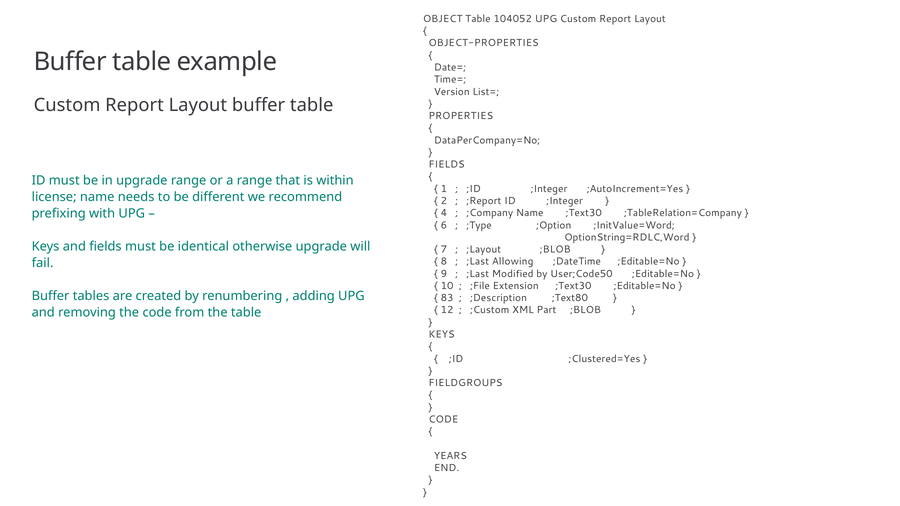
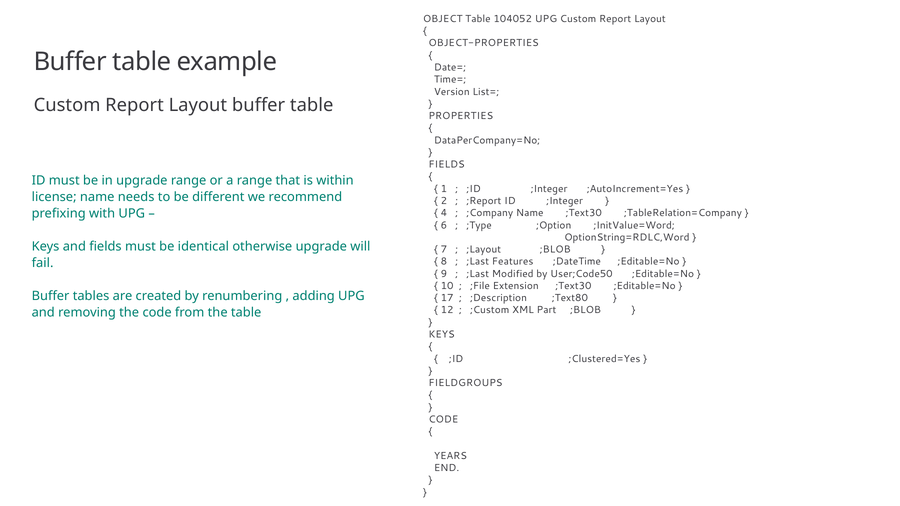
Allowing: Allowing -> Features (513, 262)
83: 83 -> 17 (447, 298)
